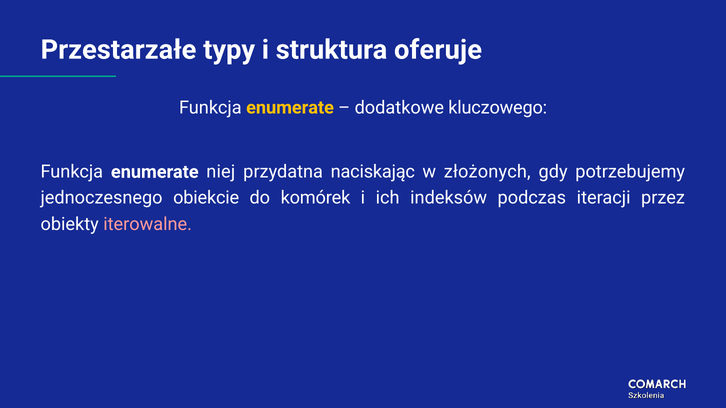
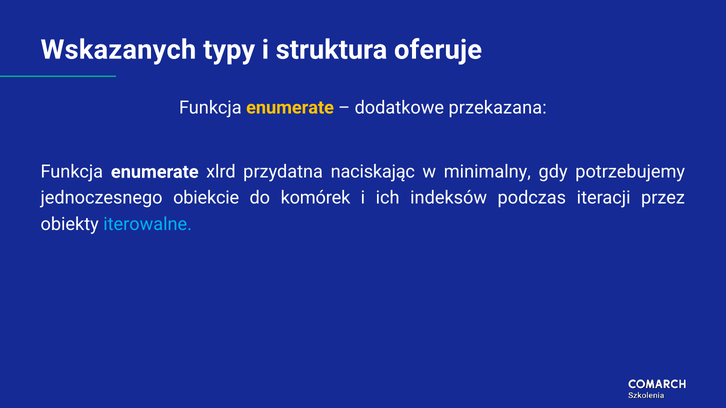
Przestarzałe: Przestarzałe -> Wskazanych (118, 50)
kluczowego: kluczowego -> przekazana (498, 108)
niej: niej -> xlrd (221, 172)
złożonych: złożonych -> minimalny (487, 172)
iterowalne colour: pink -> light blue (148, 224)
